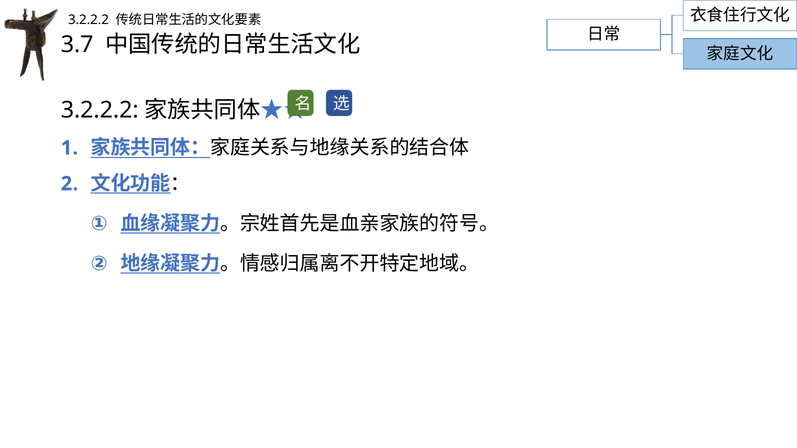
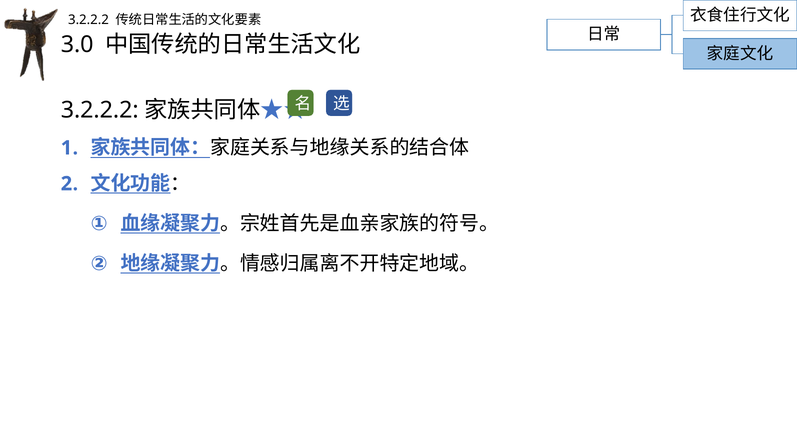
3.7: 3.7 -> 3.0 (77, 45)
